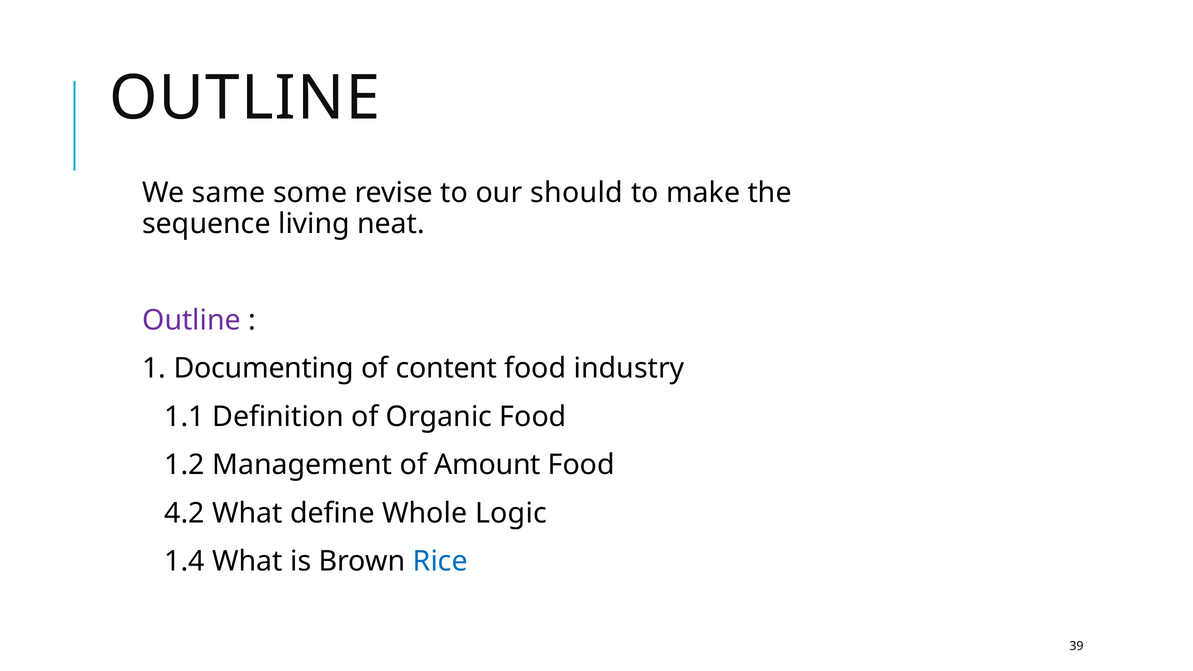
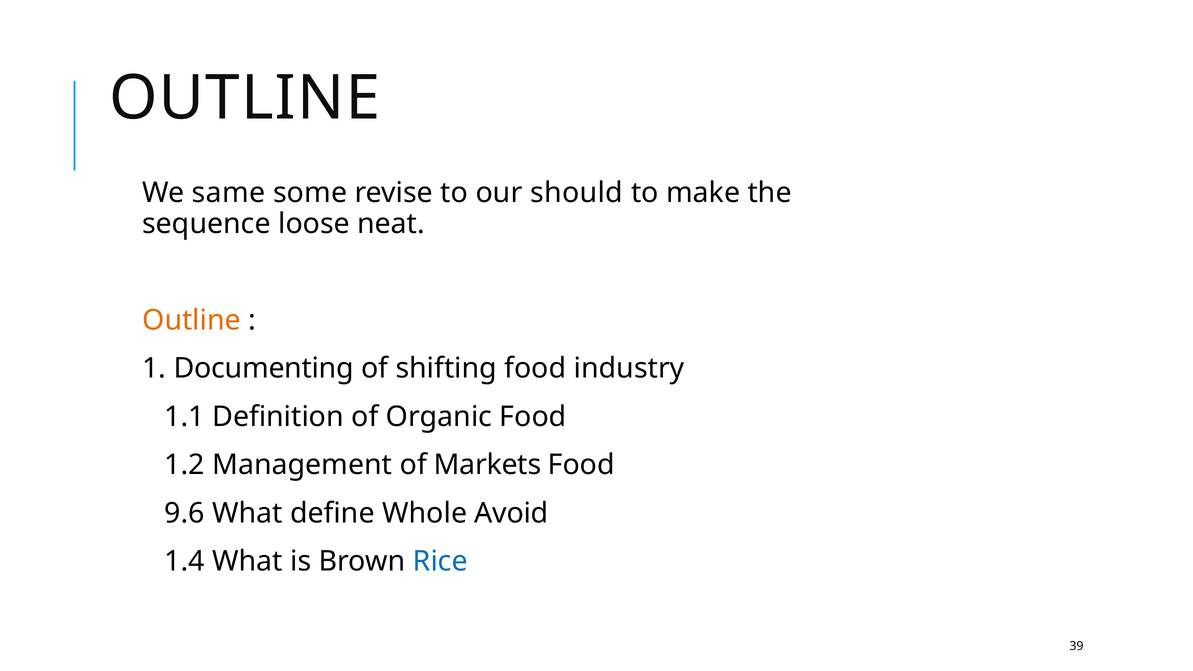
living: living -> loose (314, 224)
Outline colour: purple -> orange (192, 320)
content: content -> shifting (446, 368)
Amount: Amount -> Markets (488, 465)
4.2: 4.2 -> 9.6 (185, 513)
Logic: Logic -> Avoid (511, 513)
